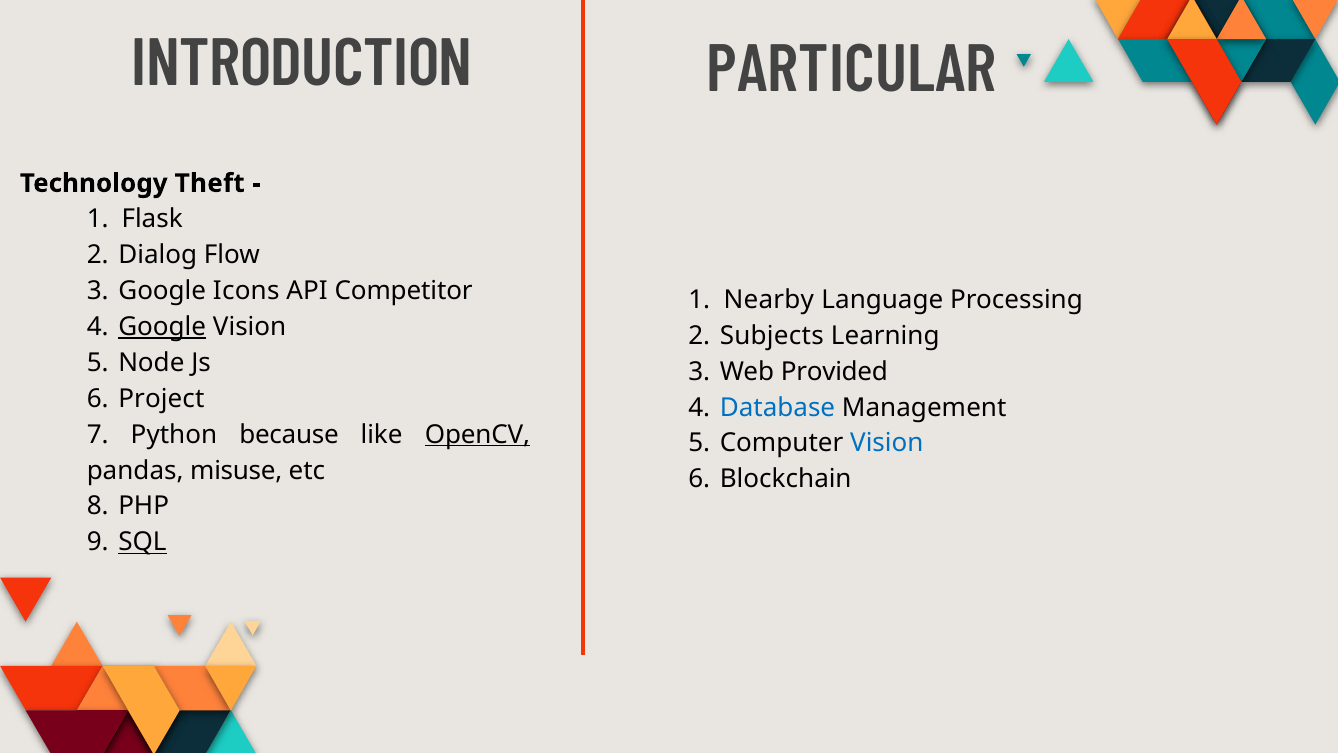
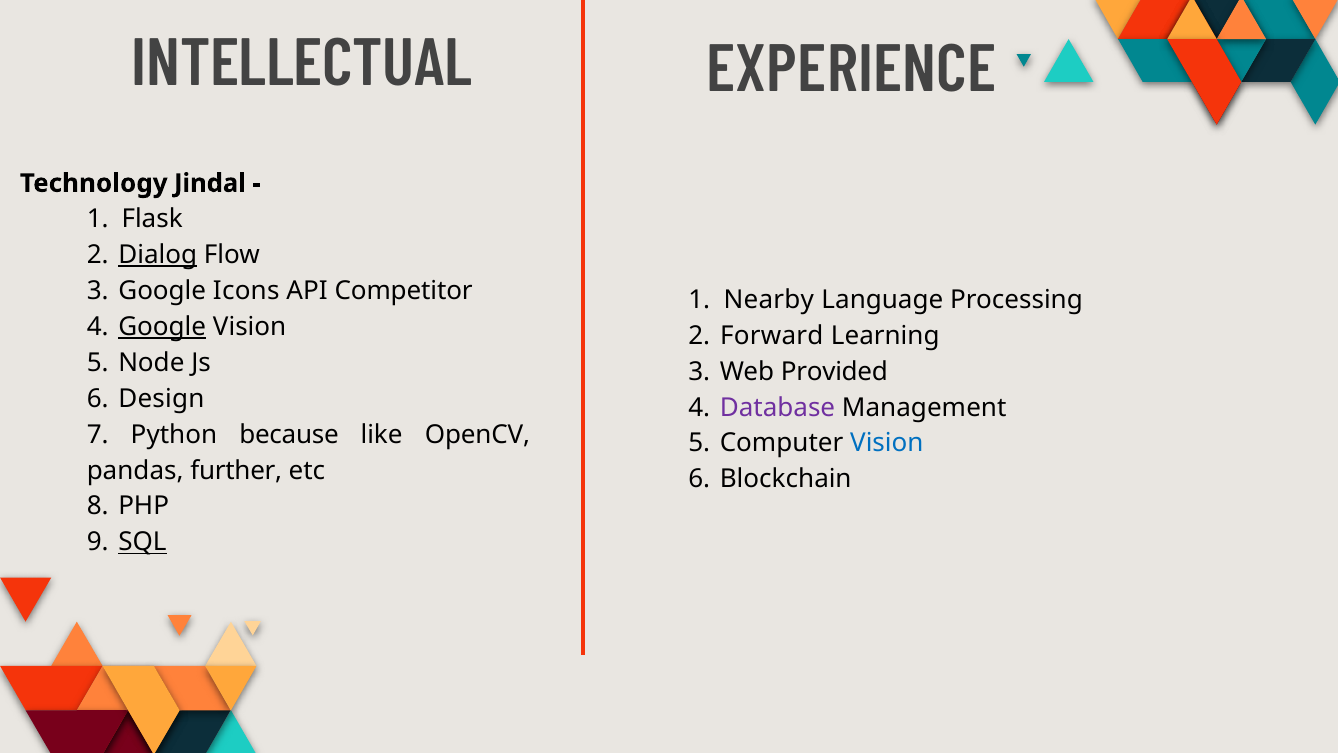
INTRODUCTION: INTRODUCTION -> INTELLECTUAL (302, 63)
PARTICULAR: PARTICULAR -> EXPERIENCE (852, 69)
Theft: Theft -> Jindal (210, 183)
Dialog underline: none -> present (158, 255)
Subjects: Subjects -> Forward (772, 336)
Project: Project -> Design (161, 398)
Database colour: blue -> purple (777, 407)
OpenCV underline: present -> none (477, 434)
misuse: misuse -> further (236, 470)
